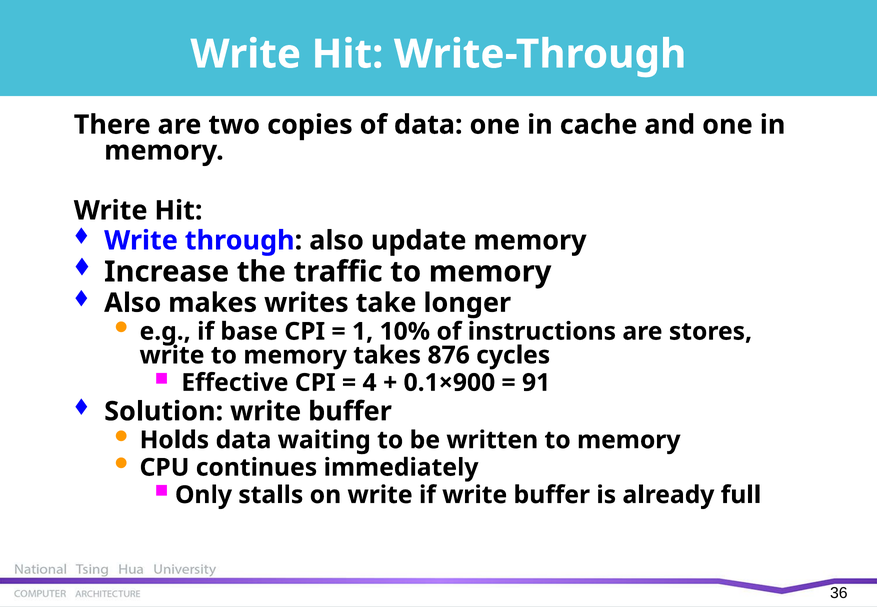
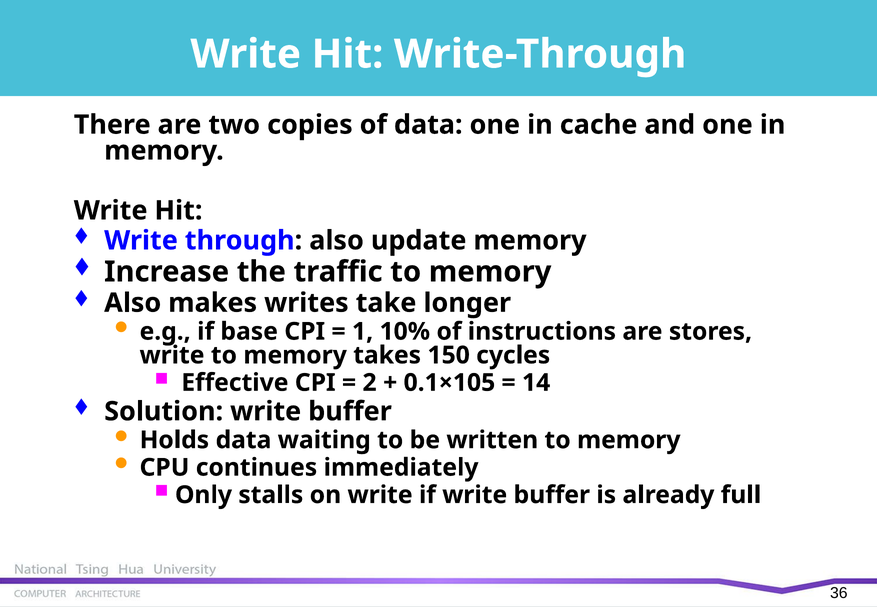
876: 876 -> 150 (449, 355)
4: 4 -> 2 (370, 383)
0.1×900: 0.1×900 -> 0.1×105 (449, 383)
91: 91 -> 14 (536, 383)
